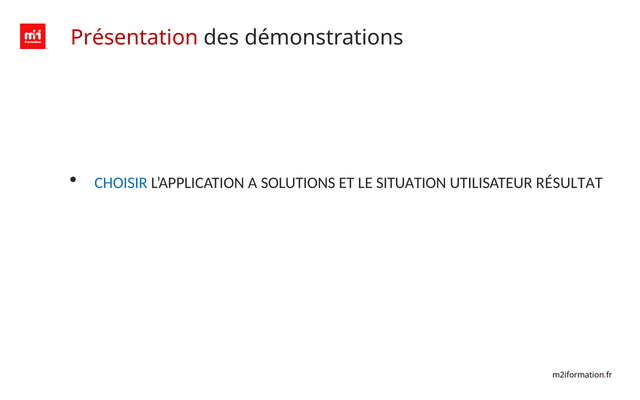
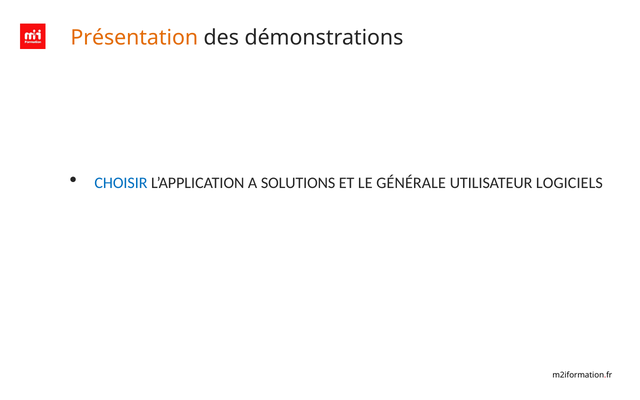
Présentation colour: red -> orange (134, 38)
SITUATION: SITUATION -> GÉNÉRALE (411, 183)
RÉSULTAT: RÉSULTAT -> LOGICIELS (569, 183)
